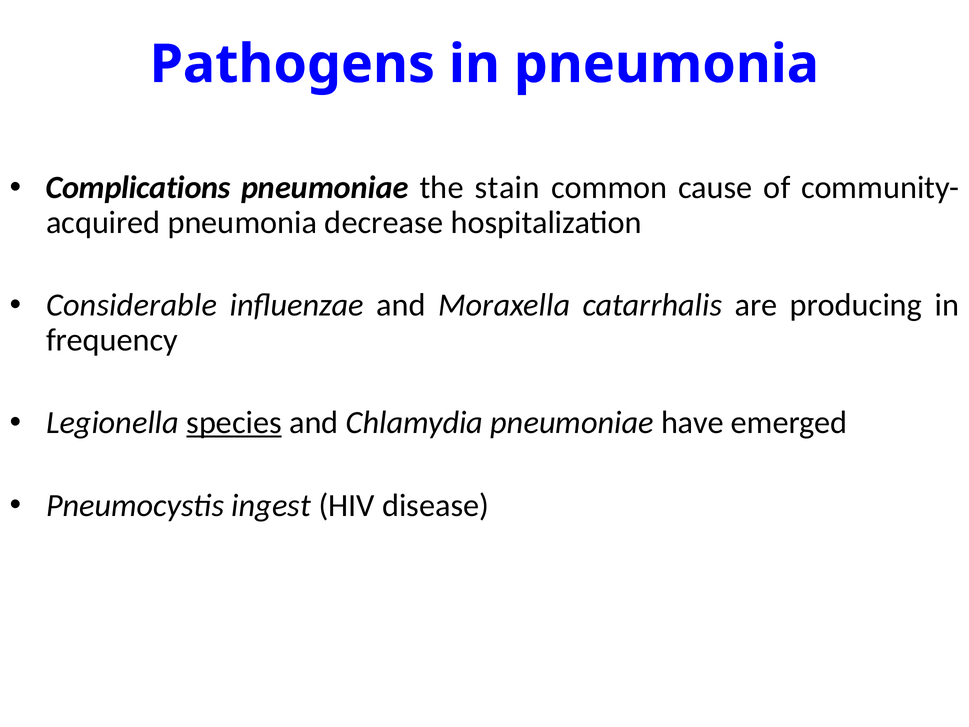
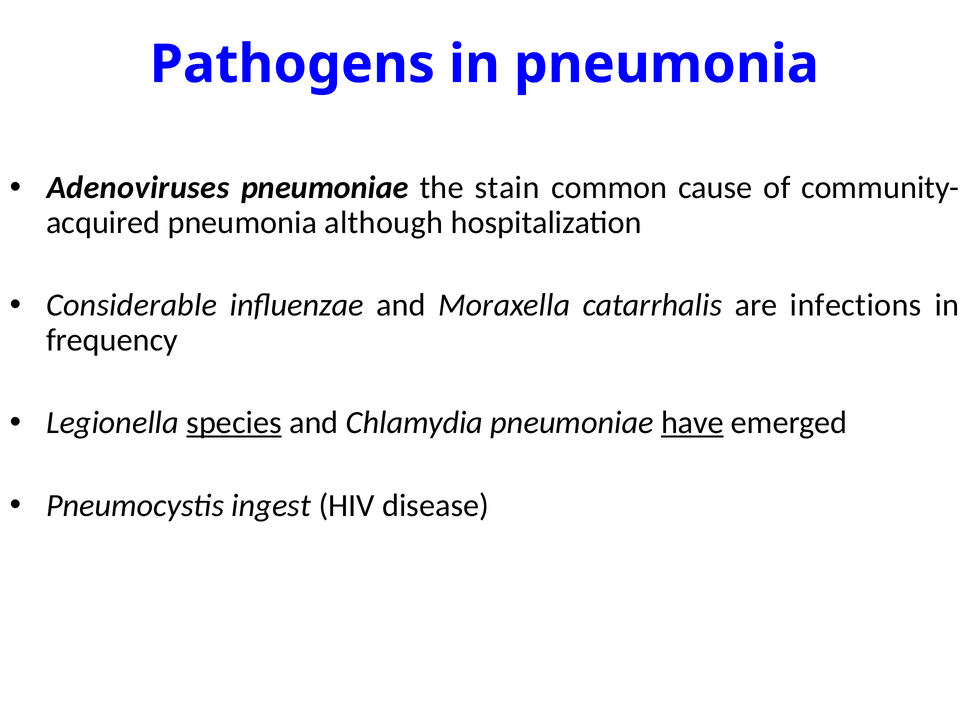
Complications: Complications -> Adenoviruses (138, 188)
decrease: decrease -> although (384, 223)
producing: producing -> infections (856, 305)
have underline: none -> present (692, 423)
